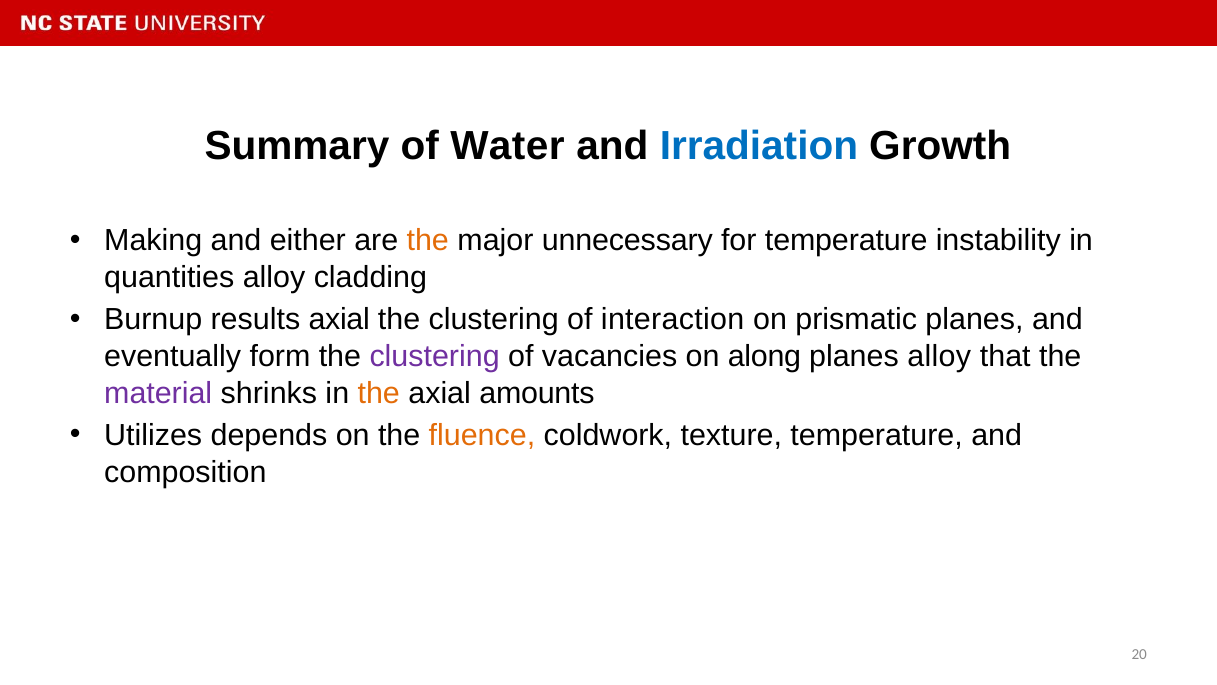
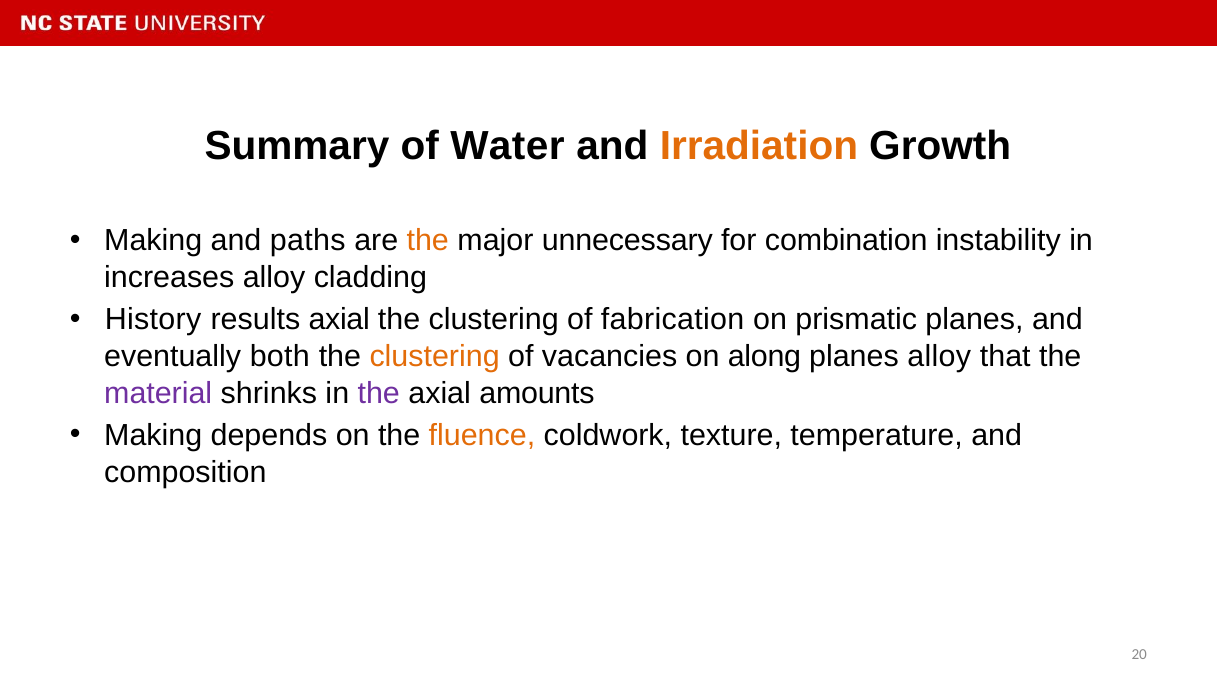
Irradiation colour: blue -> orange (759, 146)
either: either -> paths (308, 241)
for temperature: temperature -> combination (846, 241)
quantities: quantities -> increases (169, 277)
Burnup: Burnup -> History (153, 320)
interaction: interaction -> fabrication (673, 320)
form: form -> both (280, 356)
clustering colour: purple -> orange (435, 356)
the colour: orange -> purple (379, 393)
Utilizes: Utilizes -> Making (153, 435)
